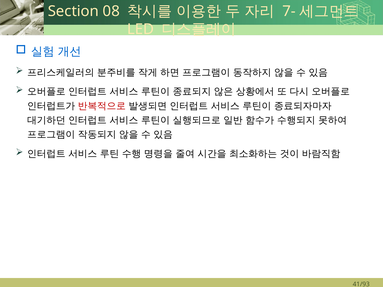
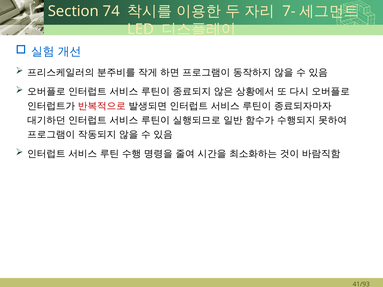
08: 08 -> 74 (111, 11)
